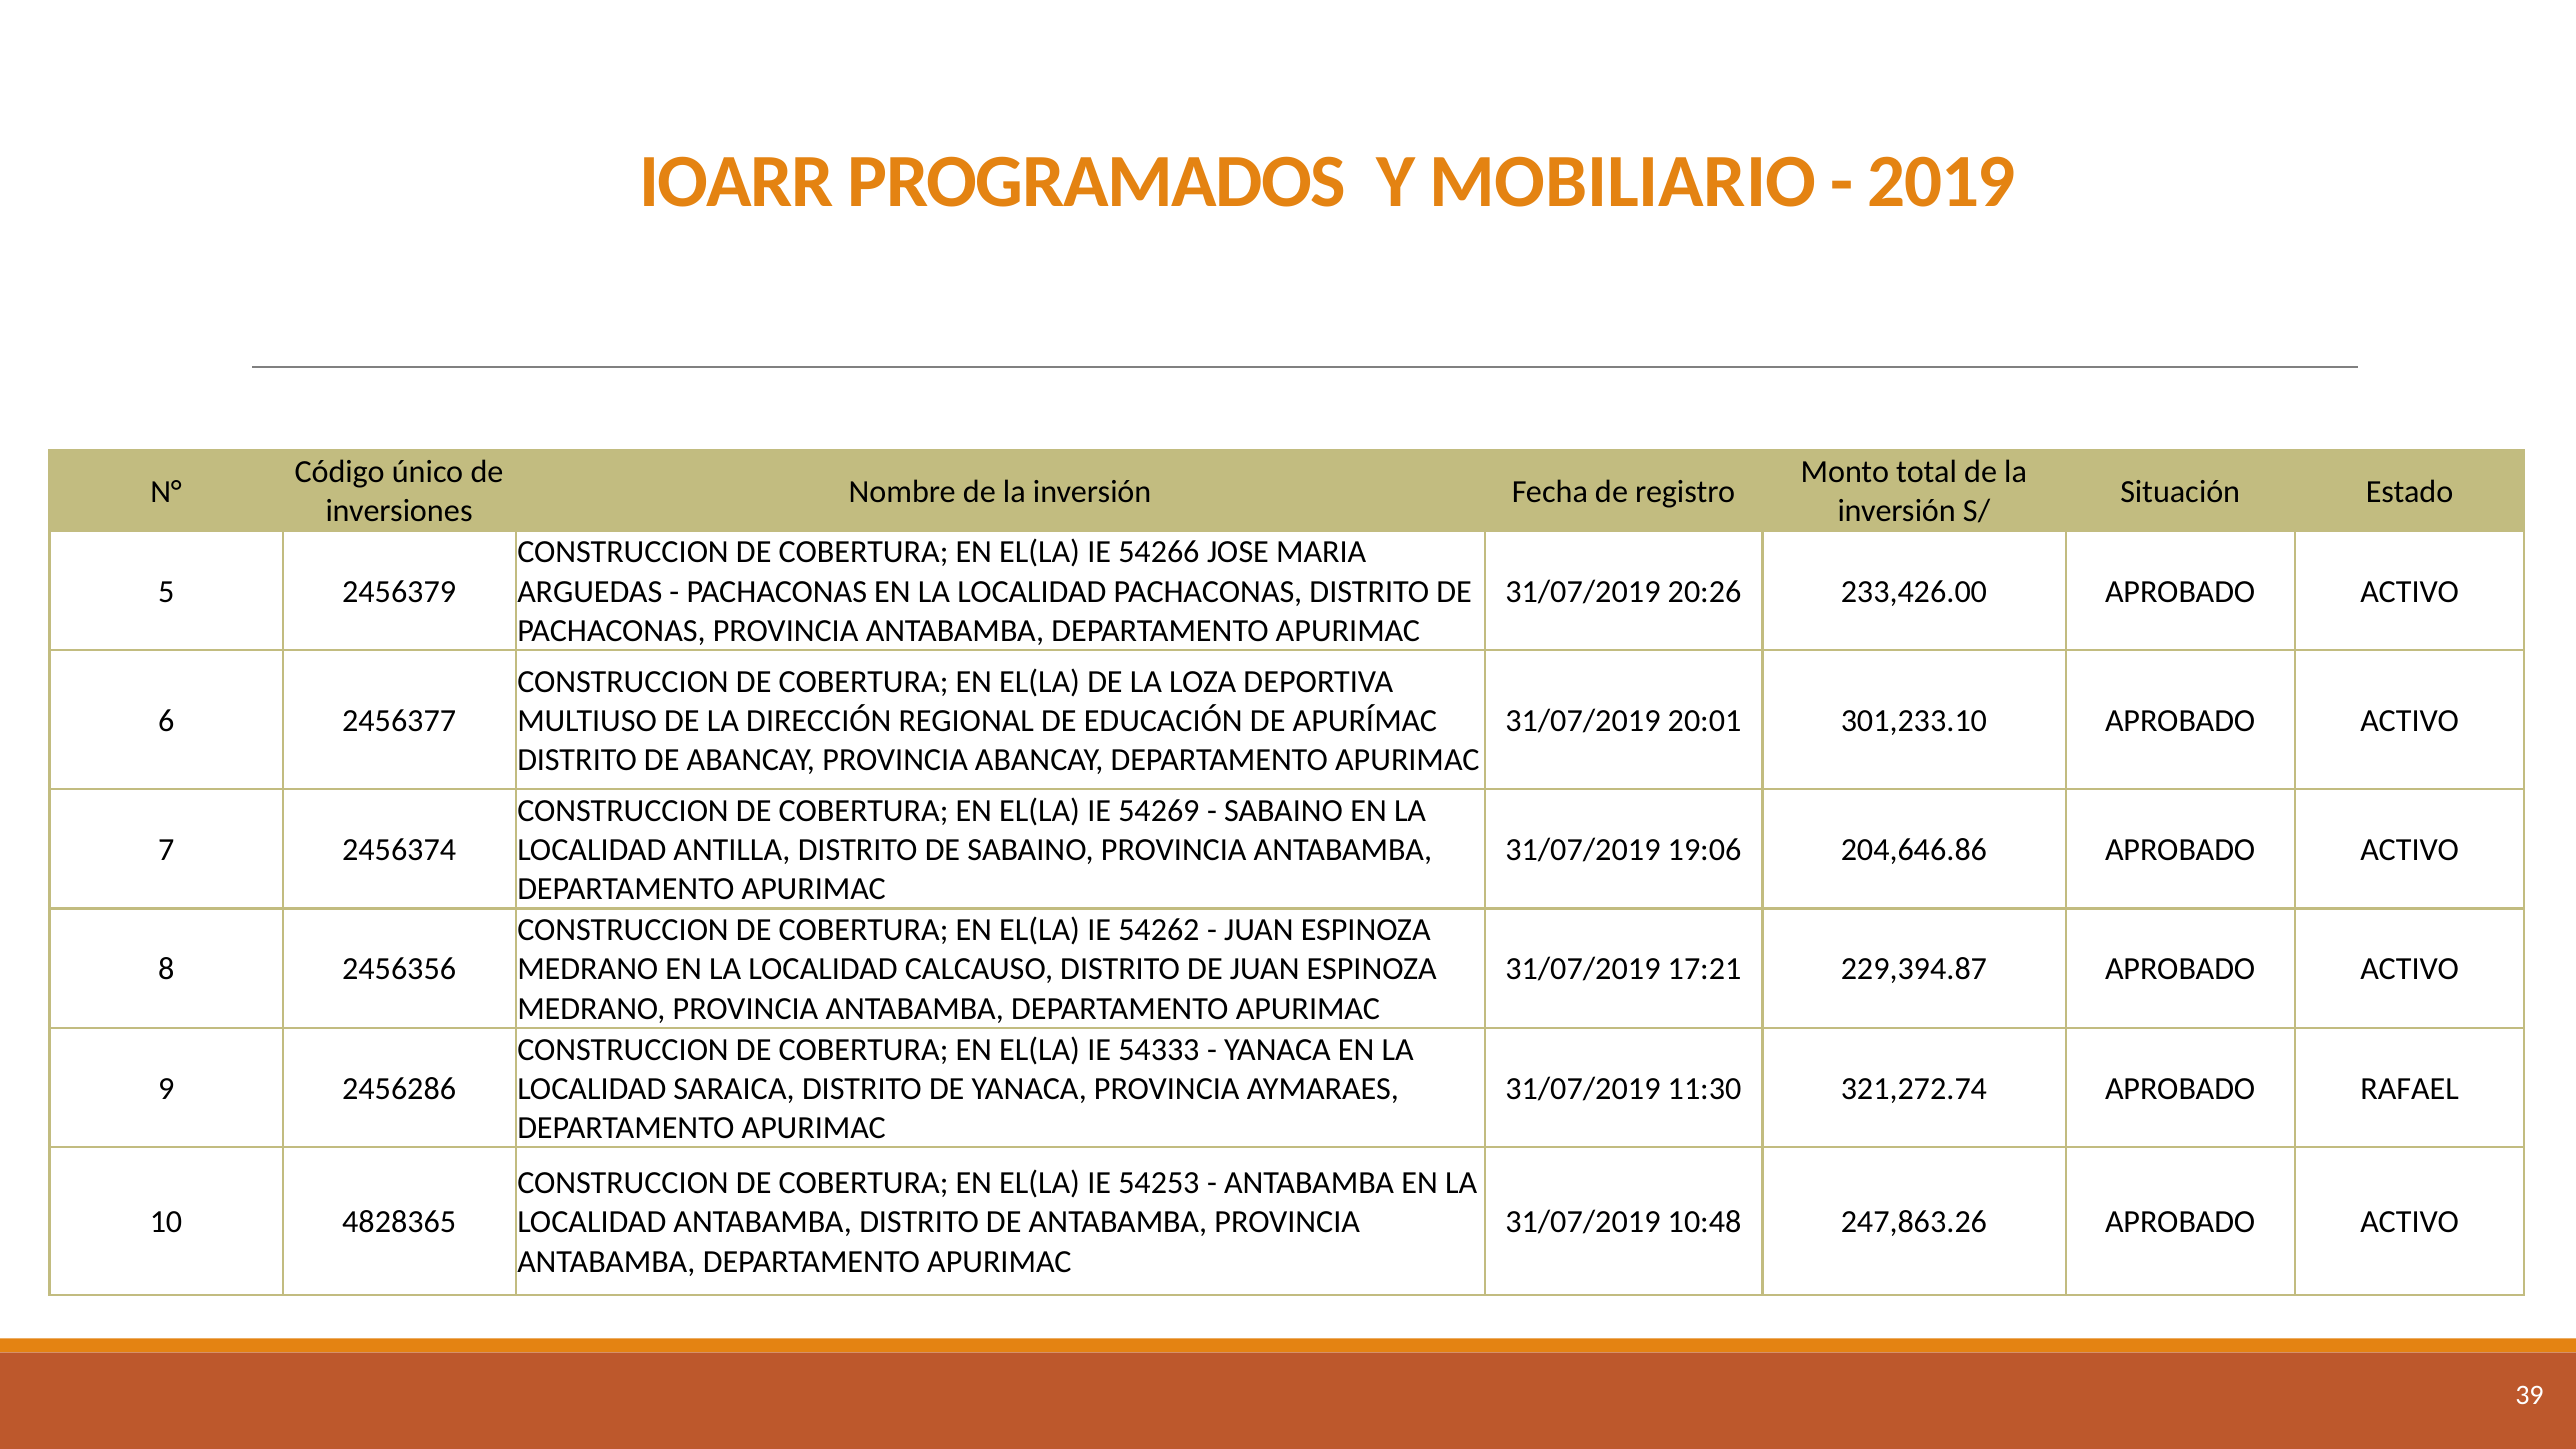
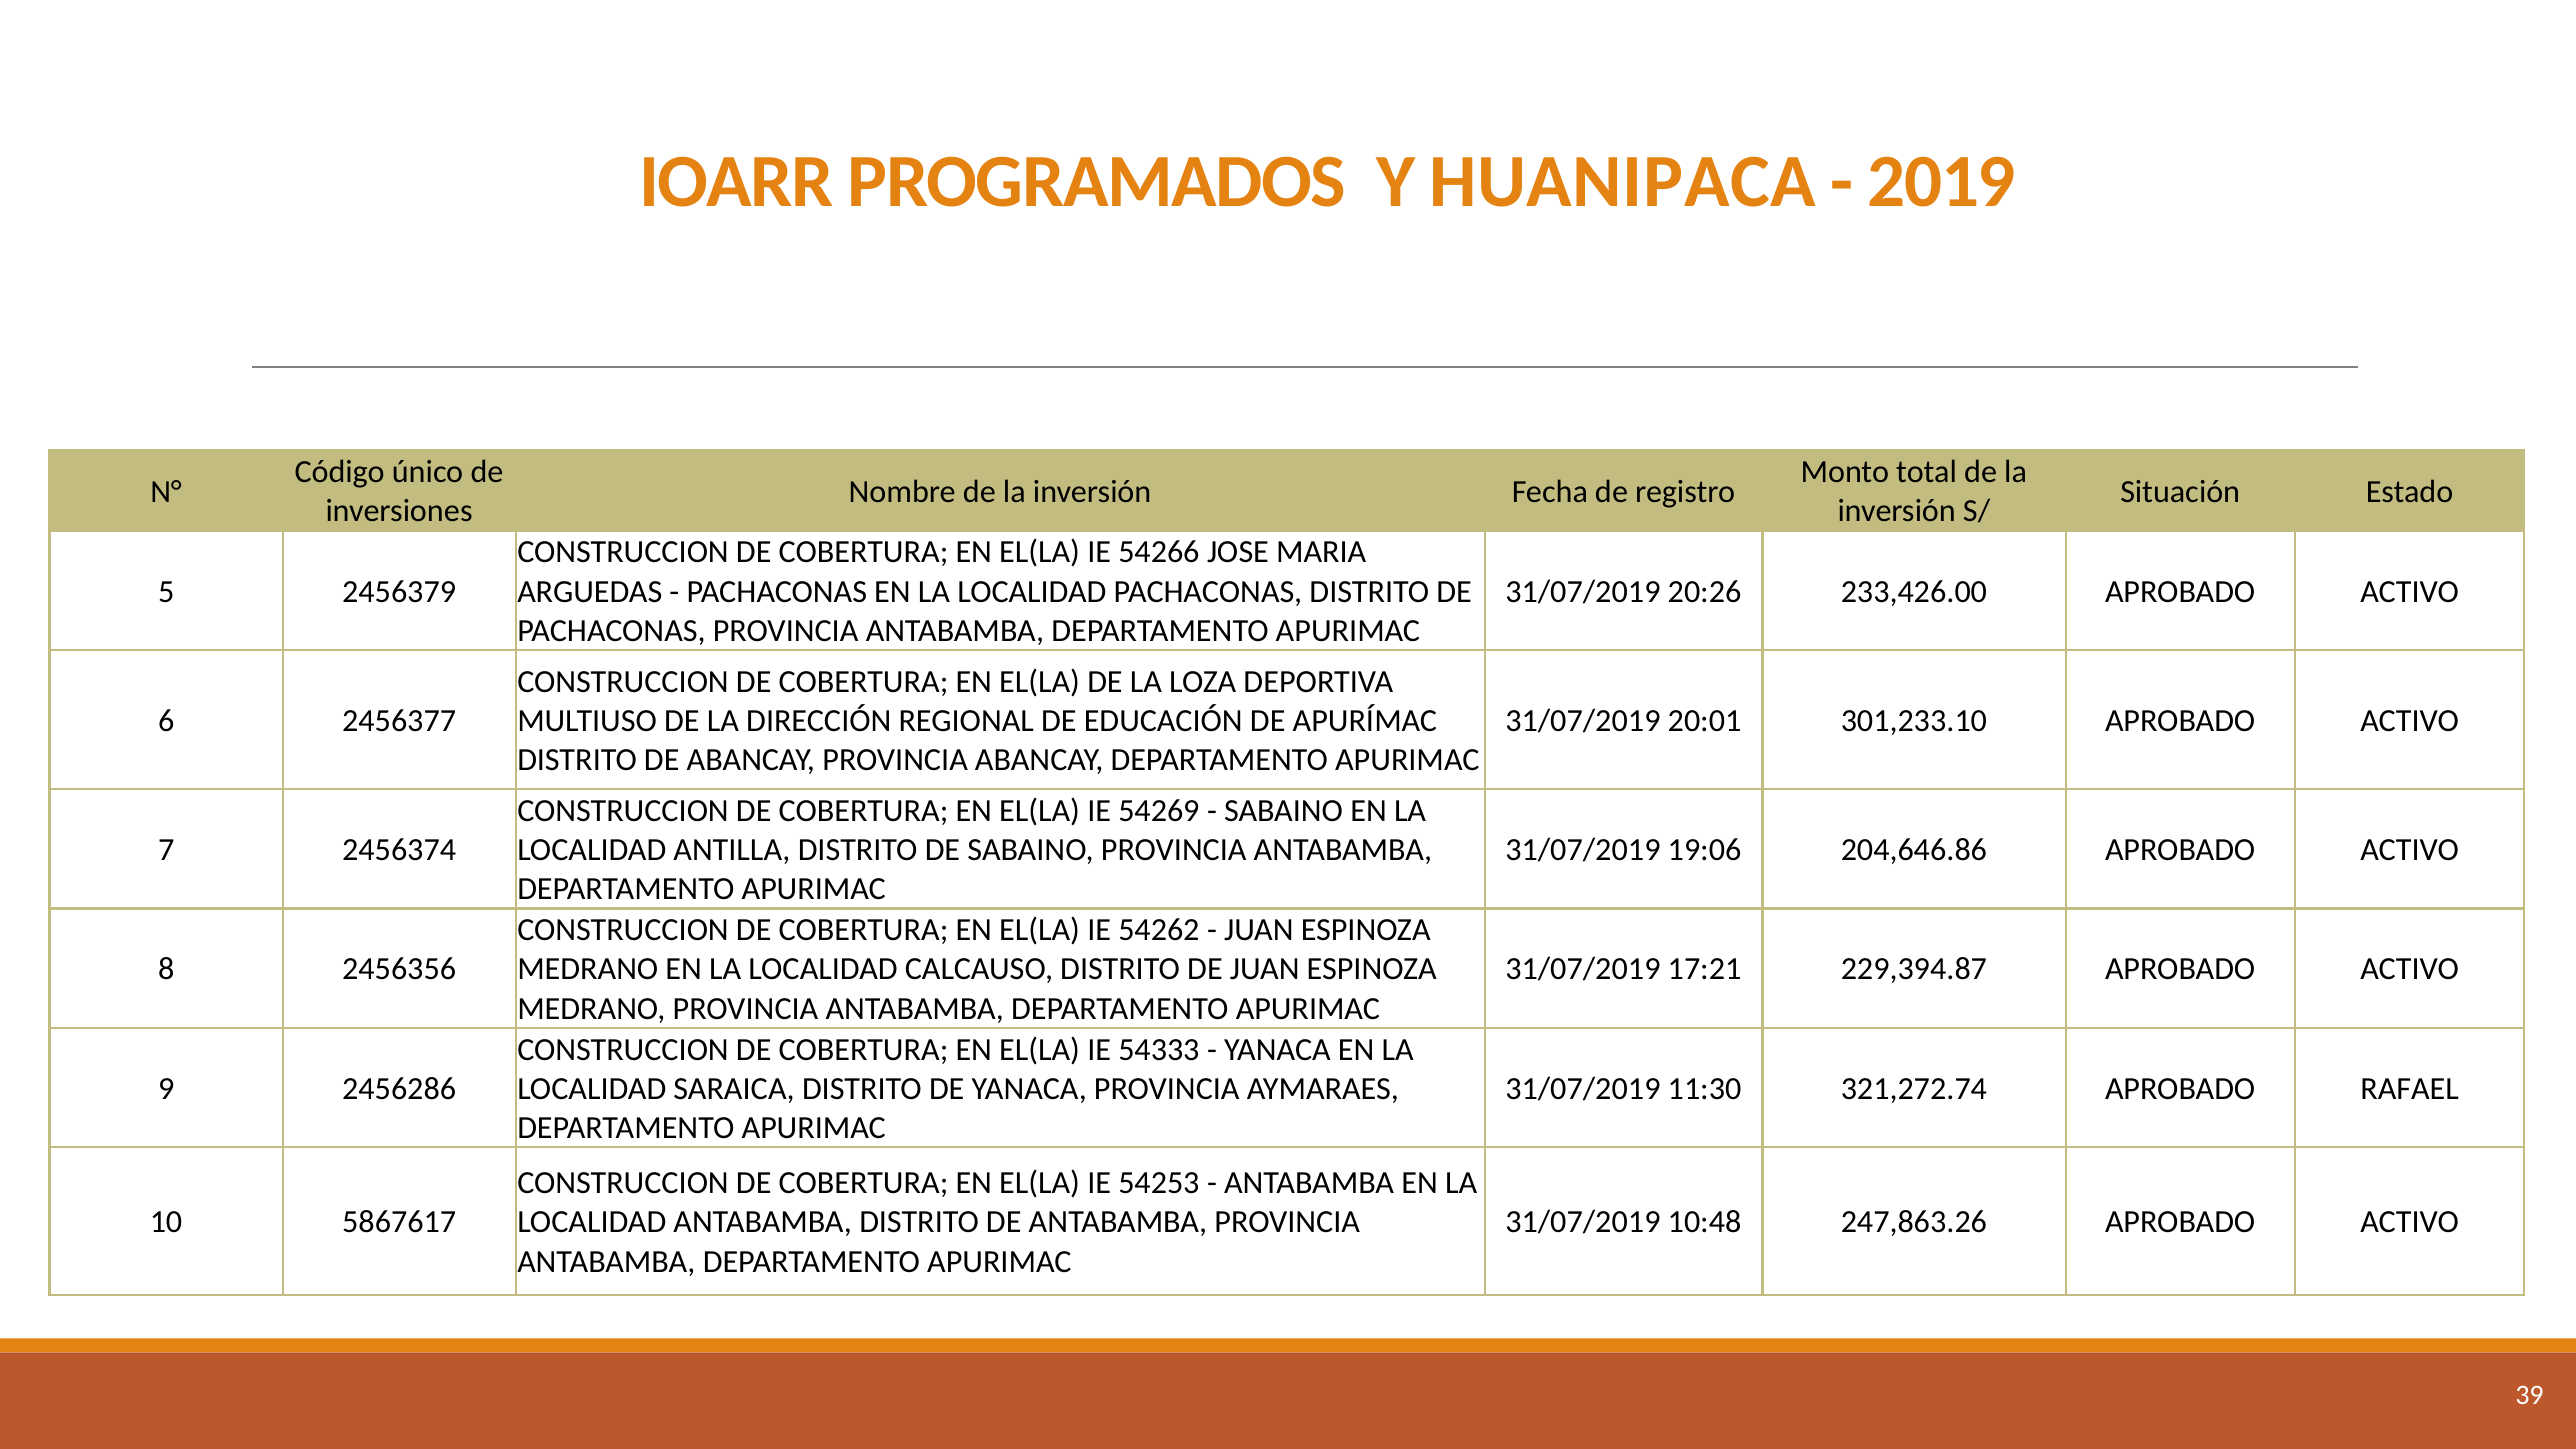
MOBILIARIO: MOBILIARIO -> HUANIPACA (1623, 182)
4828365: 4828365 -> 5867617 (399, 1222)
